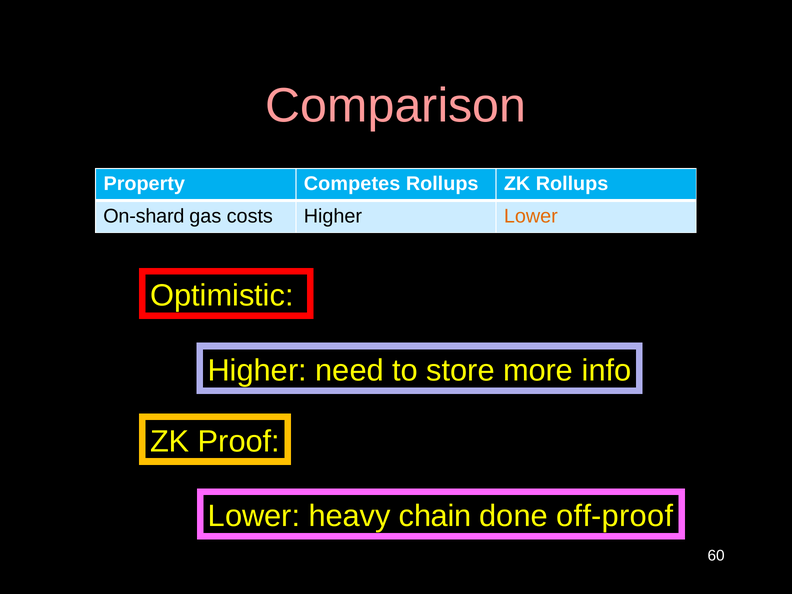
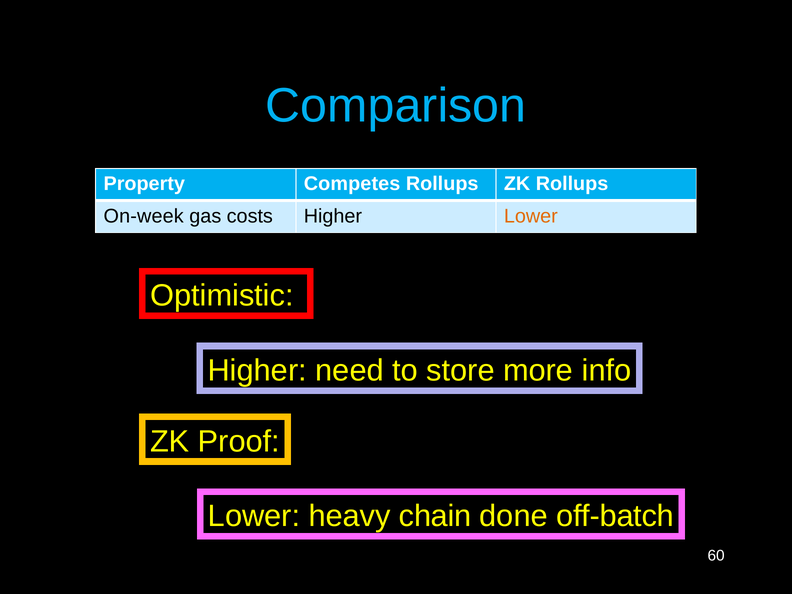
Comparison colour: pink -> light blue (396, 106)
On-shard: On-shard -> On-week (144, 216)
off-proof: off-proof -> off-batch (615, 516)
